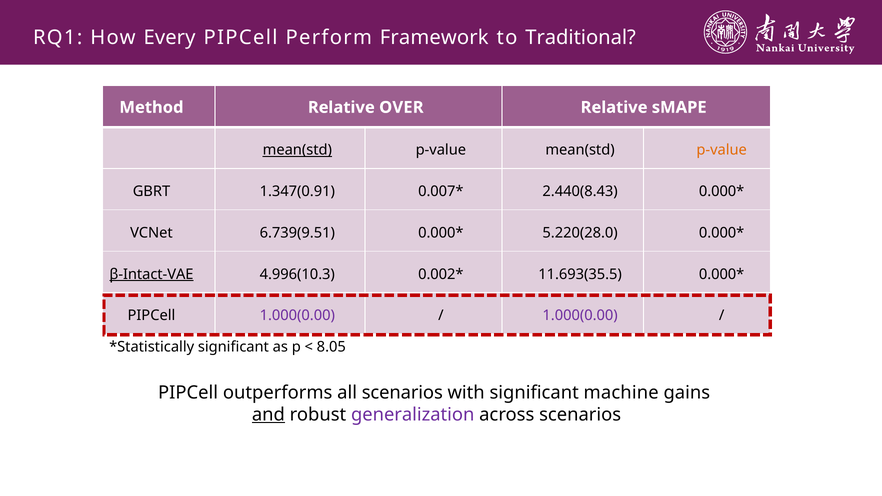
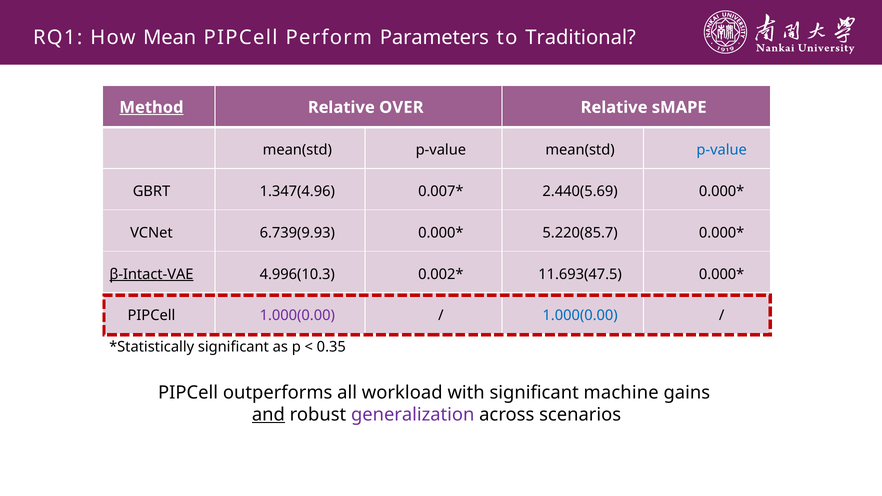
Every: Every -> Mean (170, 37)
Framework: Framework -> Parameters (434, 37)
Method underline: none -> present (151, 107)
mean(std underline: present -> none (297, 150)
p-value colour: orange -> blue (722, 150)
1.347(0.91: 1.347(0.91 -> 1.347(4.96 (297, 191)
2.440(8.43: 2.440(8.43 -> 2.440(5.69 (580, 191)
6.739(9.51: 6.739(9.51 -> 6.739(9.93 (297, 233)
5.220(28.0: 5.220(28.0 -> 5.220(85.7 (580, 233)
11.693(35.5: 11.693(35.5 -> 11.693(47.5 (580, 274)
1.000(0.00 colour: purple -> blue (580, 316)
8.05: 8.05 -> 0.35 (331, 347)
all scenarios: scenarios -> workload (402, 393)
